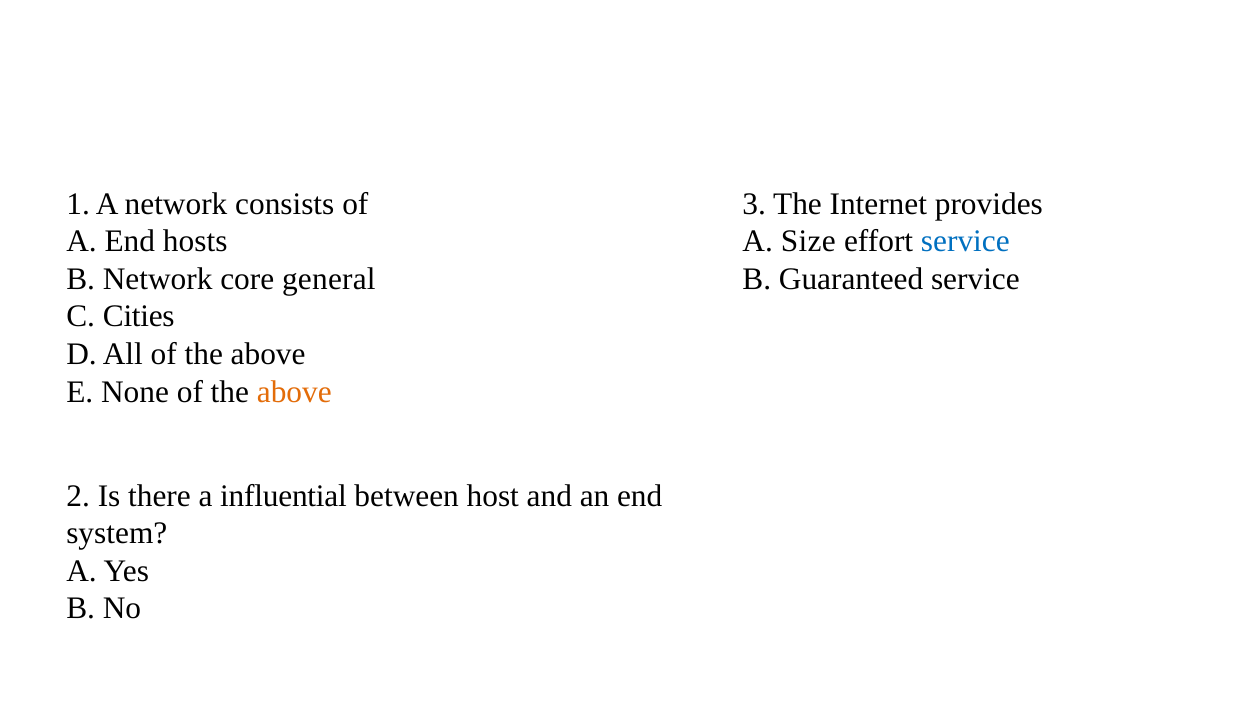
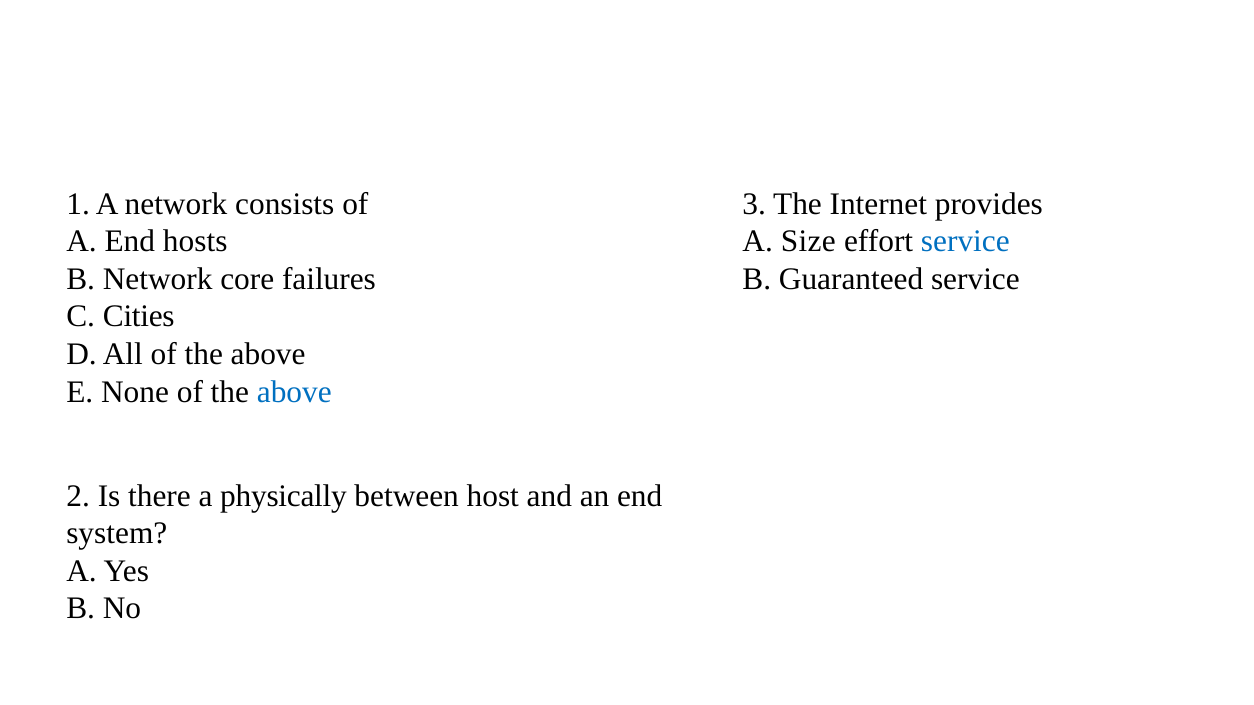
general: general -> failures (329, 279)
above colour: orange -> blue (294, 392)
influential: influential -> physically (284, 496)
